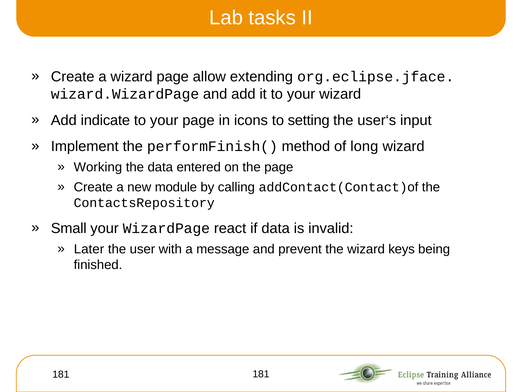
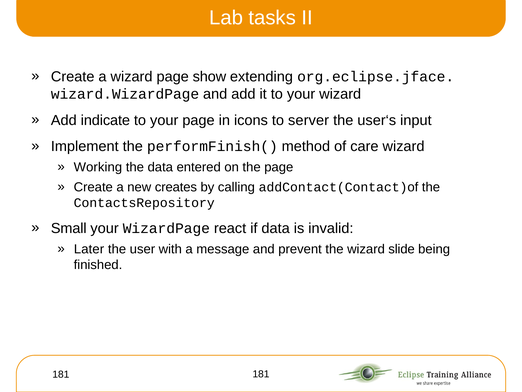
allow: allow -> show (209, 77)
setting: setting -> server (309, 120)
long: long -> care (364, 146)
module: module -> creates (176, 187)
keys: keys -> slide (402, 249)
